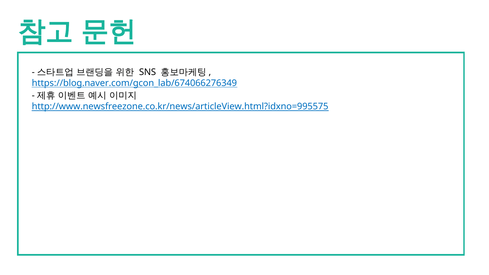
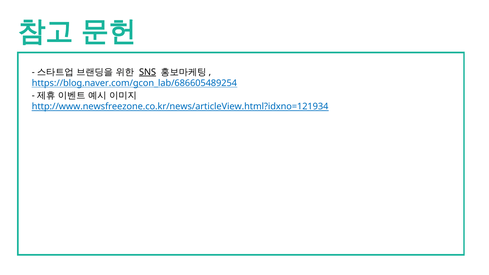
SNS underline: none -> present (148, 72)
https://blog.naver.com/gcon_lab/674066276349: https://blog.naver.com/gcon_lab/674066276349 -> https://blog.naver.com/gcon_lab/686605489254 (134, 83)
http://www.newsfreezone.co.kr/news/articleView.html?idxno=995575: http://www.newsfreezone.co.kr/news/articleView.html?idxno=995575 -> http://www.newsfreezone.co.kr/news/articleView.html?idxno=121934 (180, 106)
